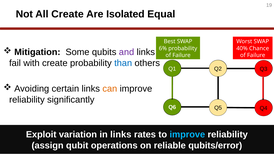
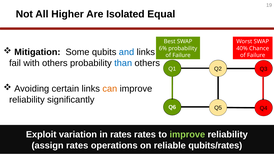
All Create: Create -> Higher (68, 14)
and colour: purple -> blue (127, 52)
with create: create -> others (55, 63)
in links: links -> rates (121, 135)
improve colour: light blue -> light green (187, 135)
assign qubit: qubit -> rates (77, 146)
qubits/error: qubits/error -> qubits/rates (215, 146)
